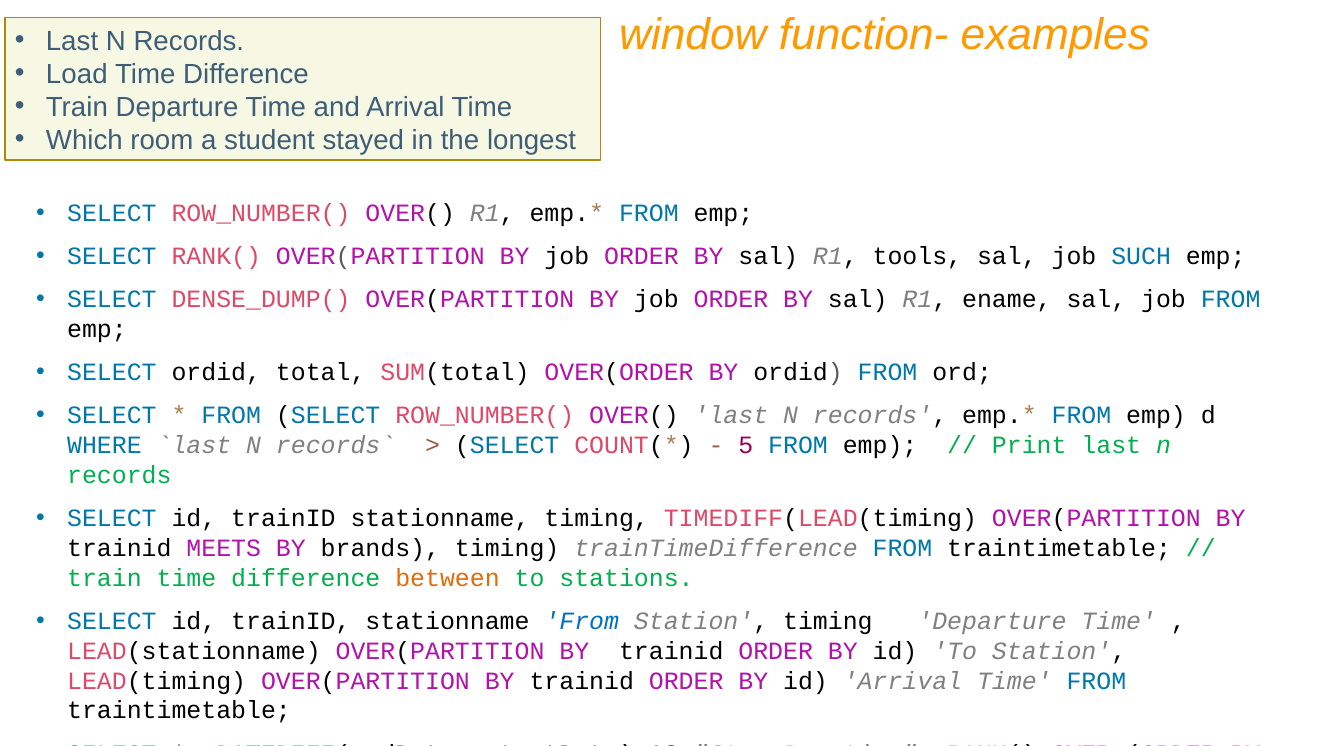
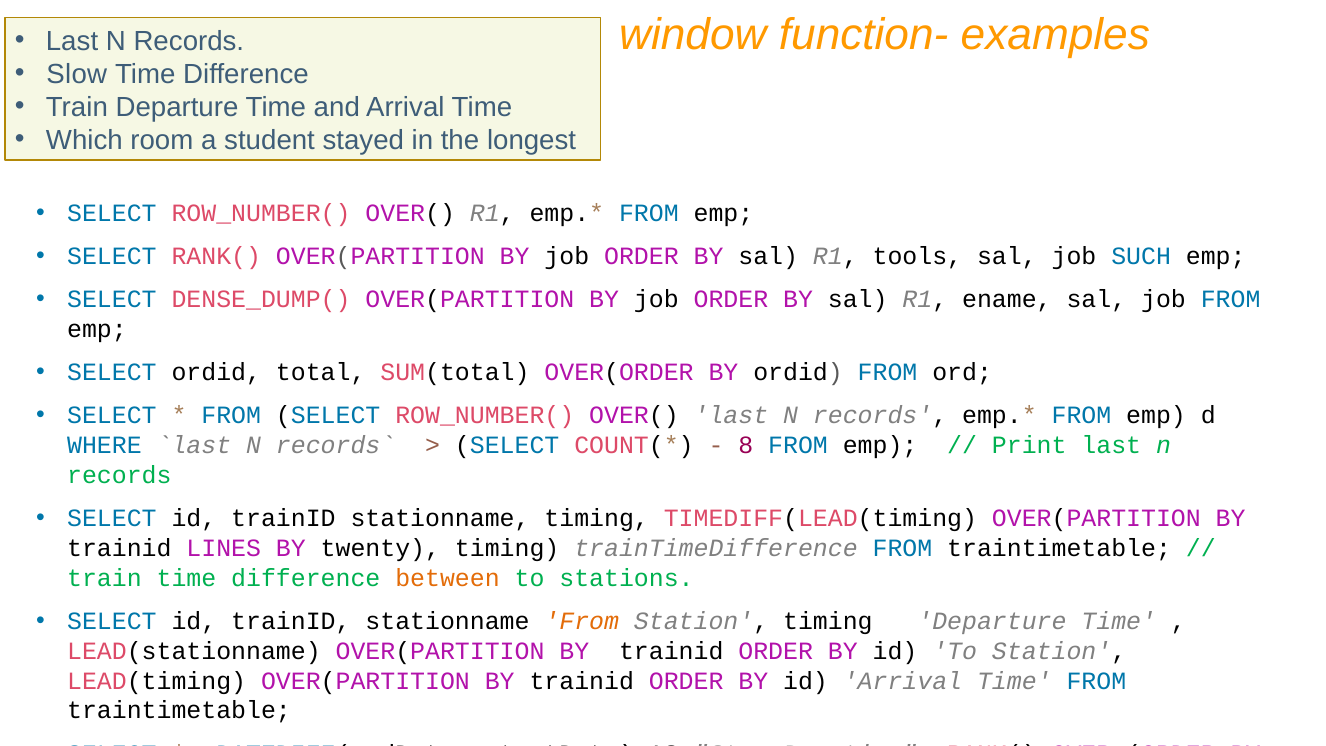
Load: Load -> Slow (77, 74)
5: 5 -> 8 (746, 445)
MEETS: MEETS -> LINES (224, 548)
brands: brands -> twenty (380, 548)
From colour: blue -> orange (582, 621)
